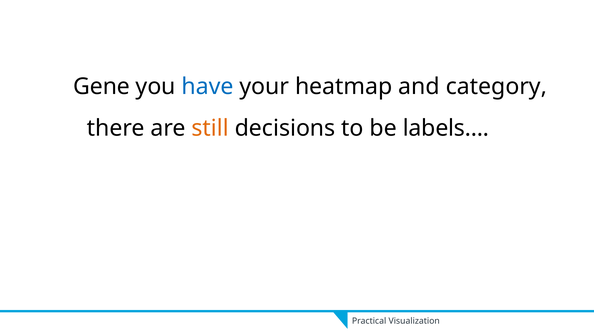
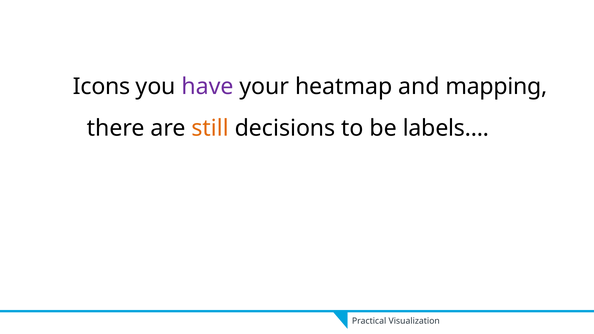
Gene: Gene -> Icons (102, 87)
have colour: blue -> purple (208, 87)
category: category -> mapping (496, 87)
